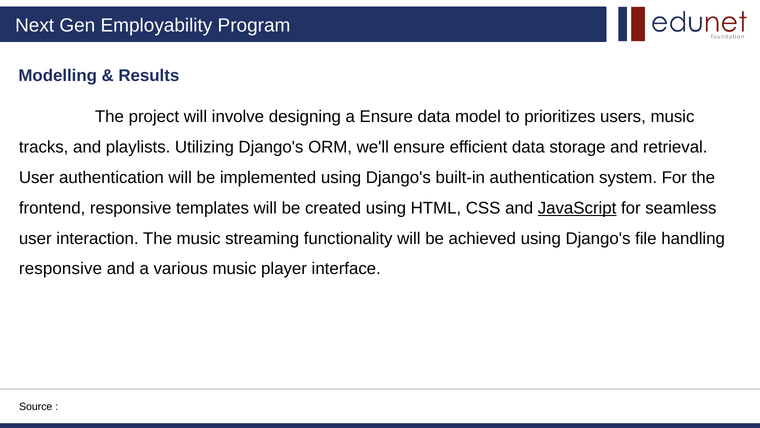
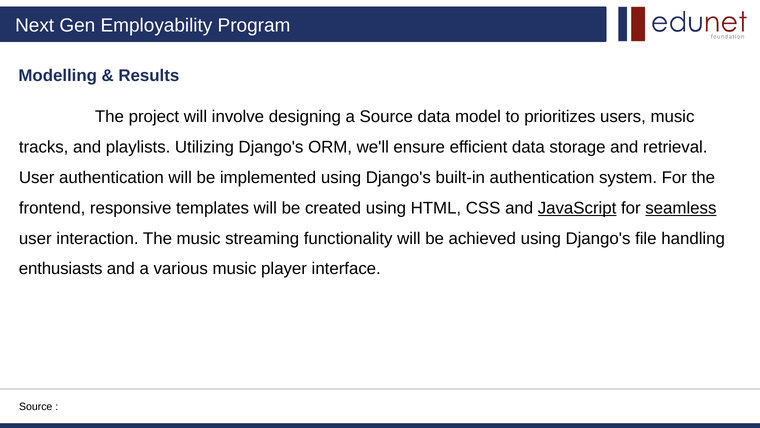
a Ensure: Ensure -> Source (386, 117)
seamless underline: none -> present (681, 208)
responsive: responsive -> enthusiasts (61, 269)
